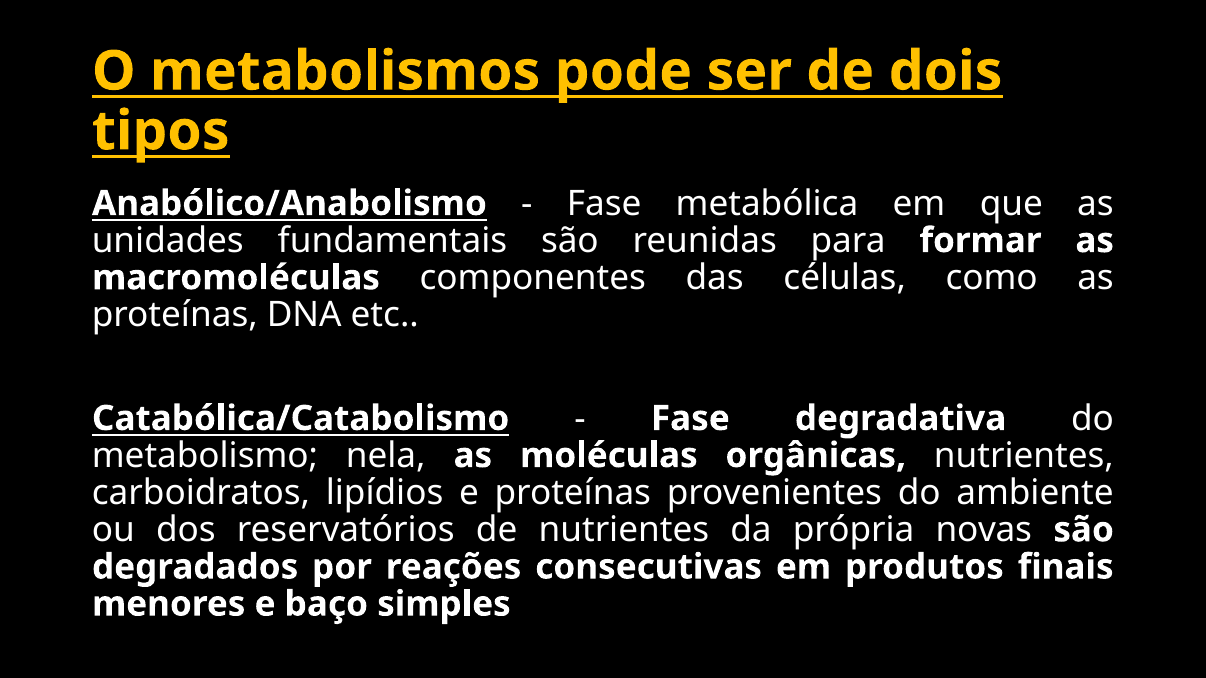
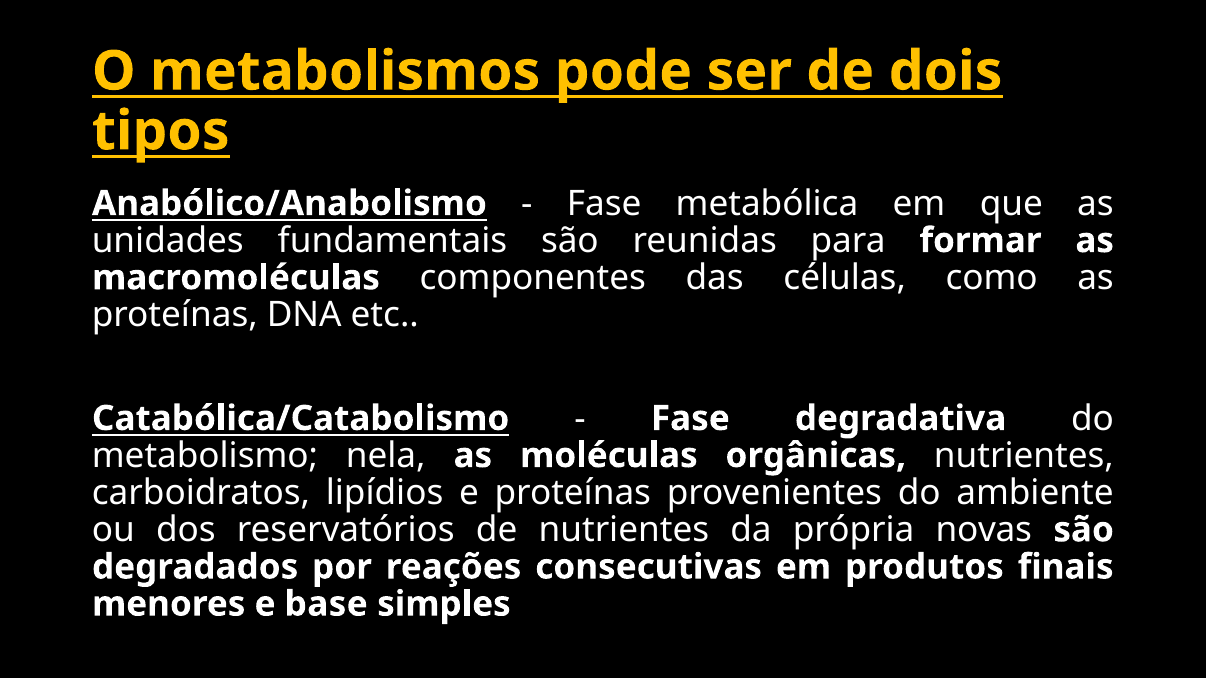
baço: baço -> base (326, 604)
